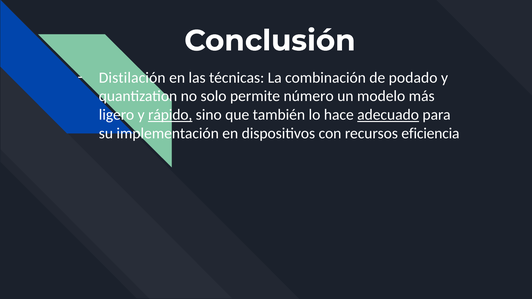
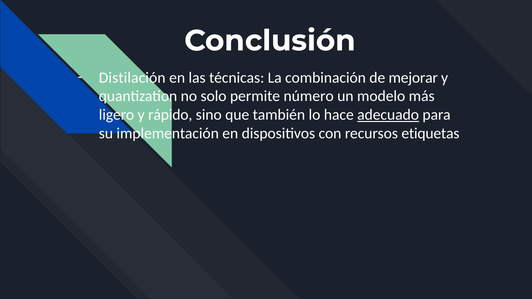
podado: podado -> mejorar (413, 78)
rápido underline: present -> none (170, 115)
eficiencia: eficiencia -> etiquetas (430, 134)
